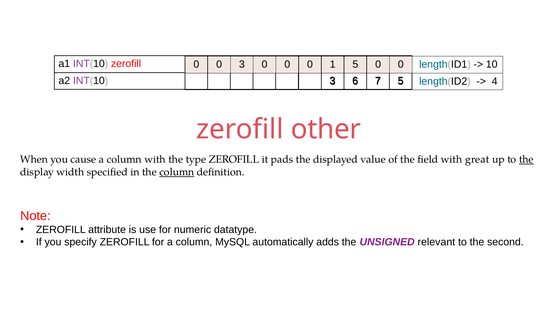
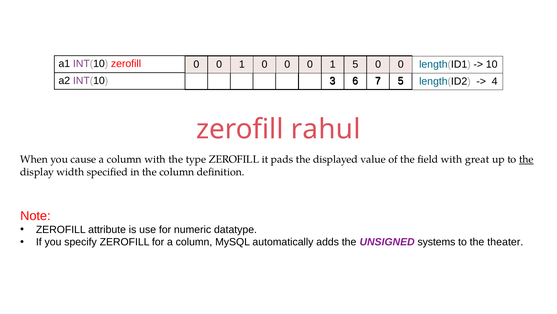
3: 3 -> 1 (242, 64)
other: other -> rahul (326, 129)
column underline: present -> none (177, 172)
relevant: relevant -> systems (436, 242)
second: second -> theater (505, 242)
